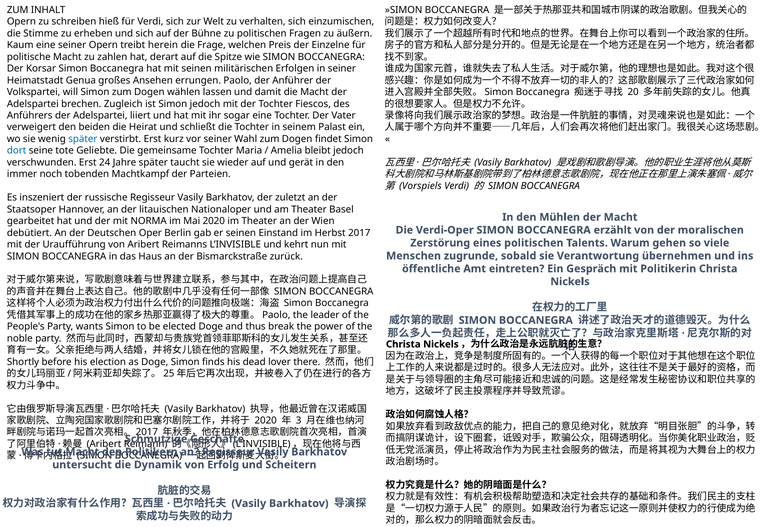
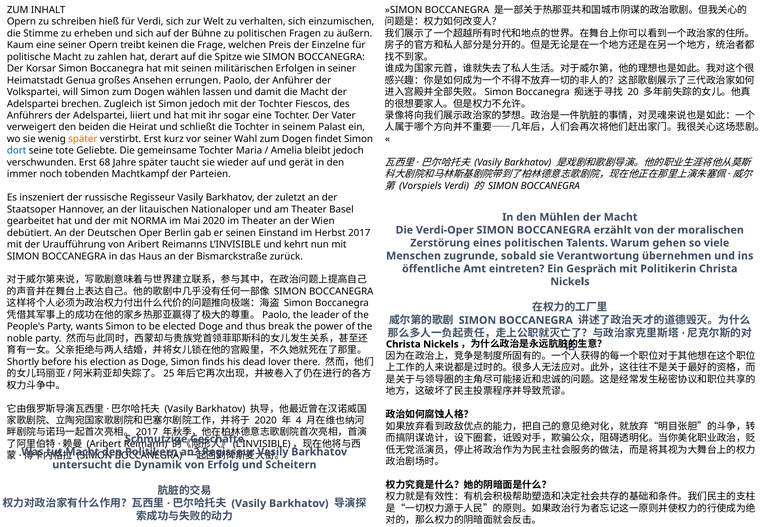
herein: herein -> keinen (163, 45)
später colour: blue -> orange (83, 139)
24: 24 -> 68 (105, 163)
3: 3 -> 4 (299, 421)
